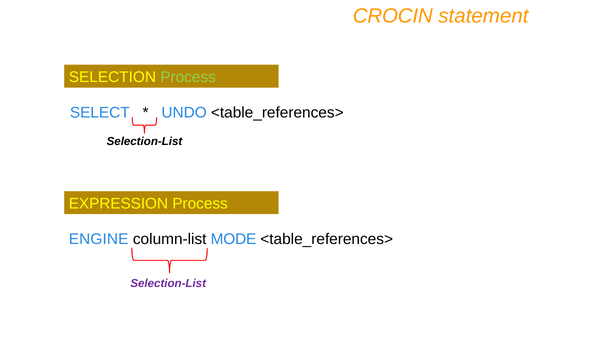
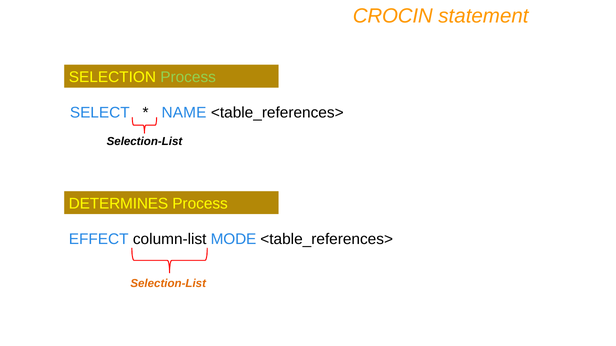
UNDO: UNDO -> NAME (184, 113)
EXPRESSION: EXPRESSION -> DETERMINES (118, 204)
ENGINE: ENGINE -> EFFECT (99, 240)
Selection-List colour: purple -> orange (168, 284)
